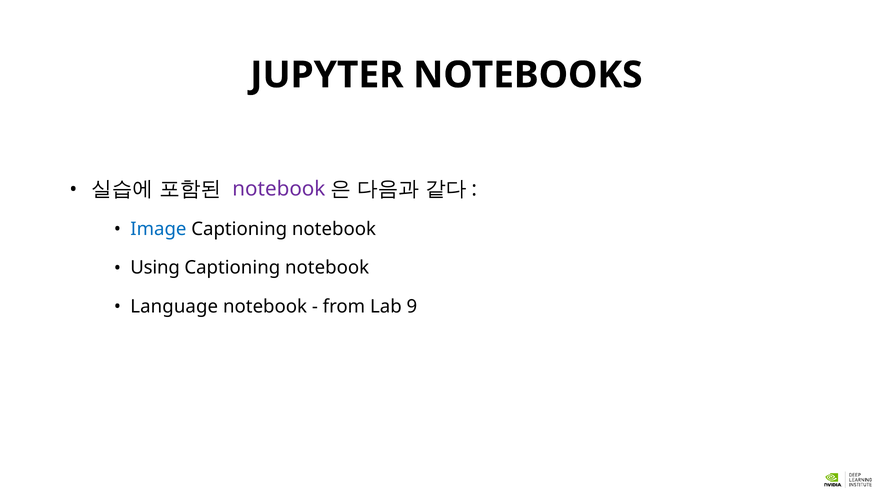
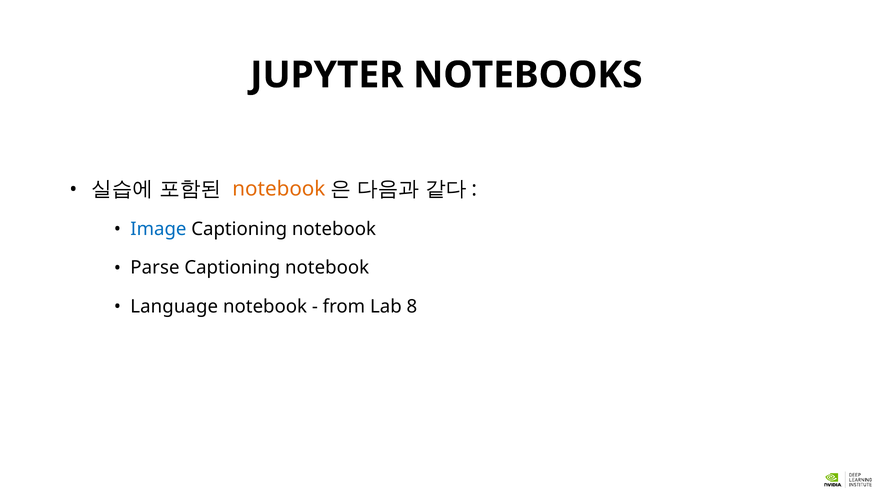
notebook colour: purple -> orange (279, 189)
Using: Using -> Parse (155, 267)
9: 9 -> 8 (412, 306)
